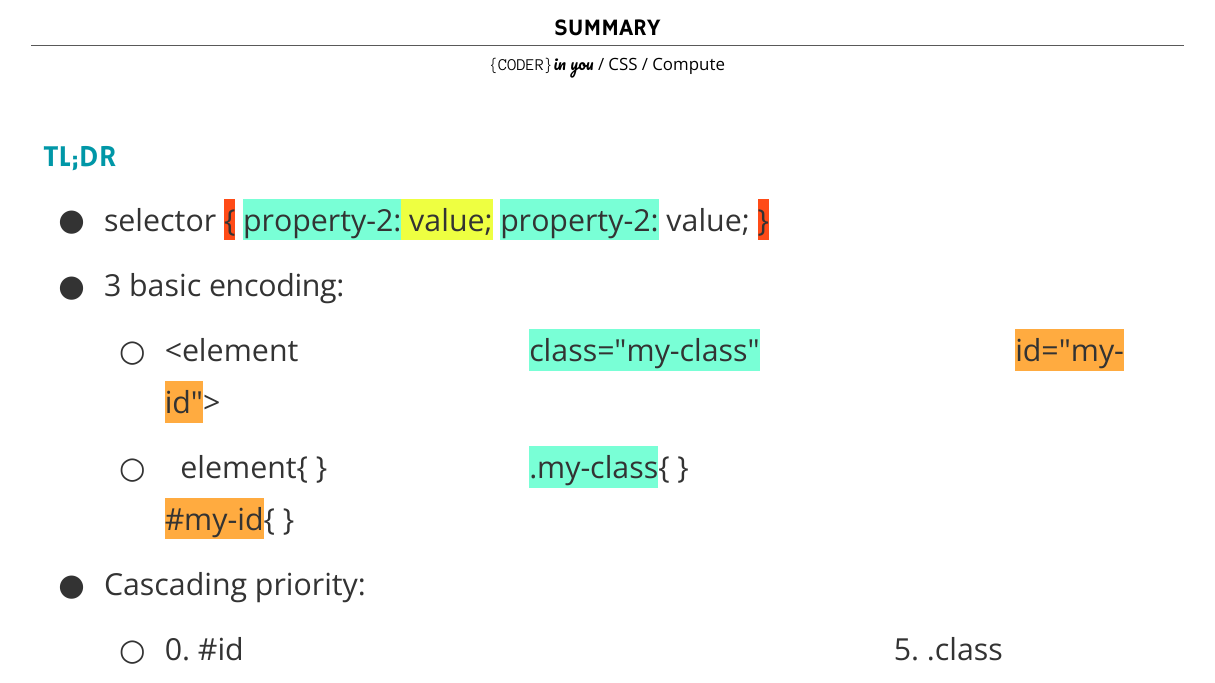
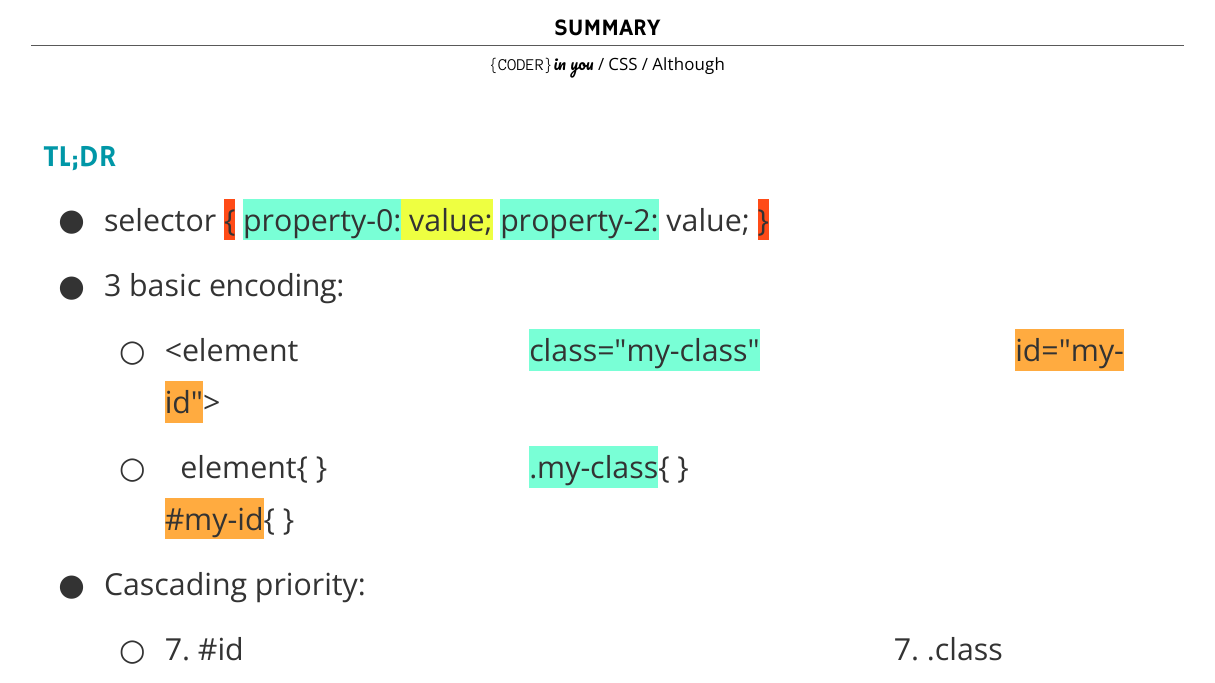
Compute: Compute -> Although (689, 65)
property-2: property-2 -> property-0 (322, 222)
0: 0 -> 7 (177, 651)
5: 5 -> 7 (906, 651)
